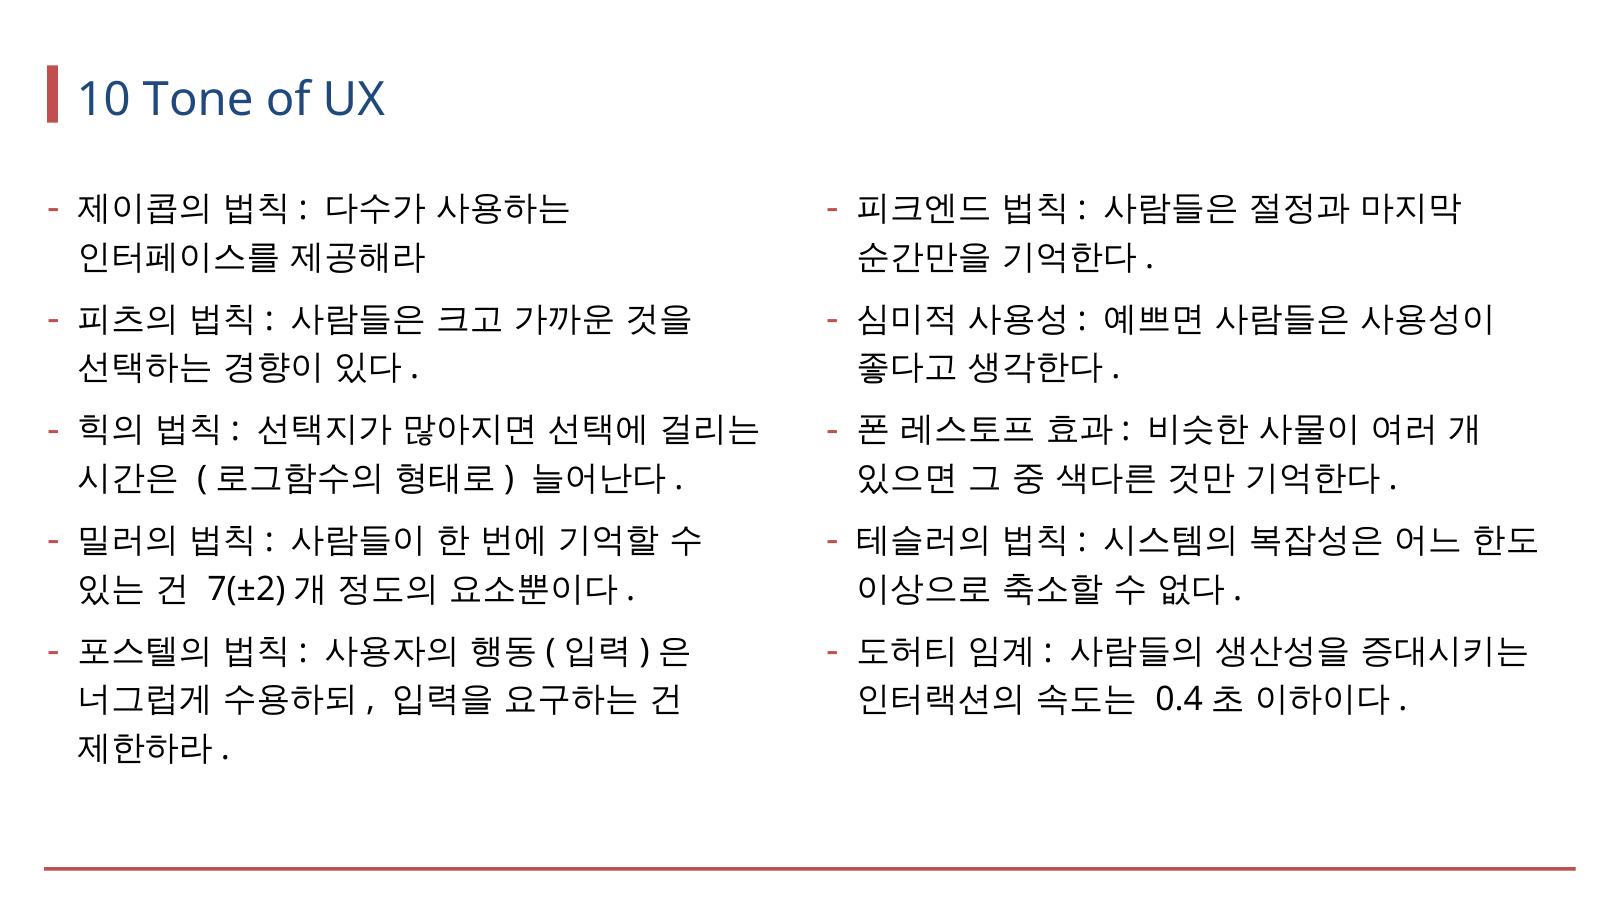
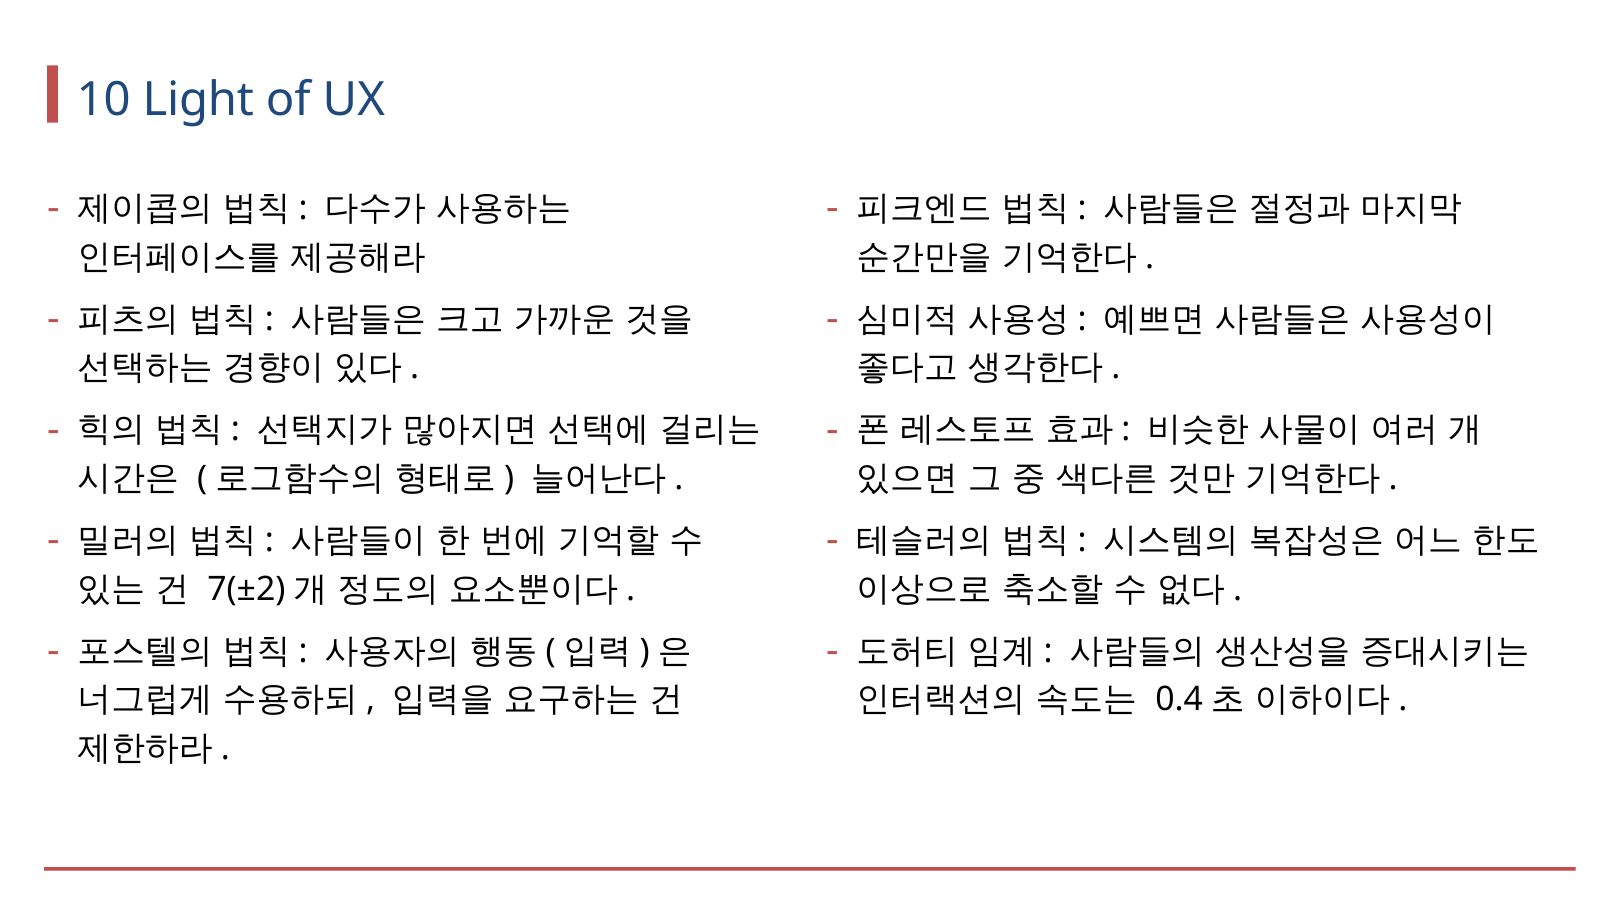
Tone: Tone -> Light (198, 100)
